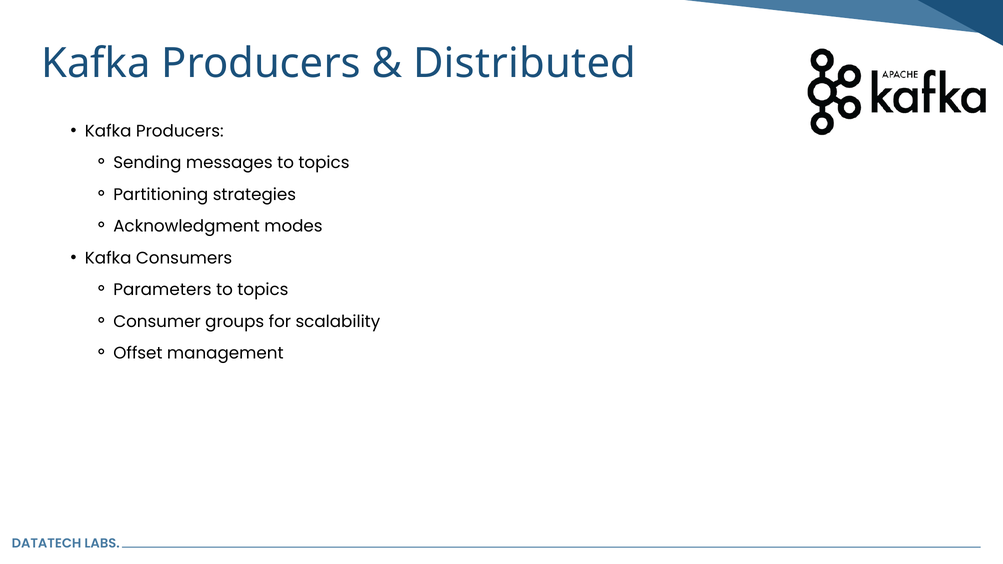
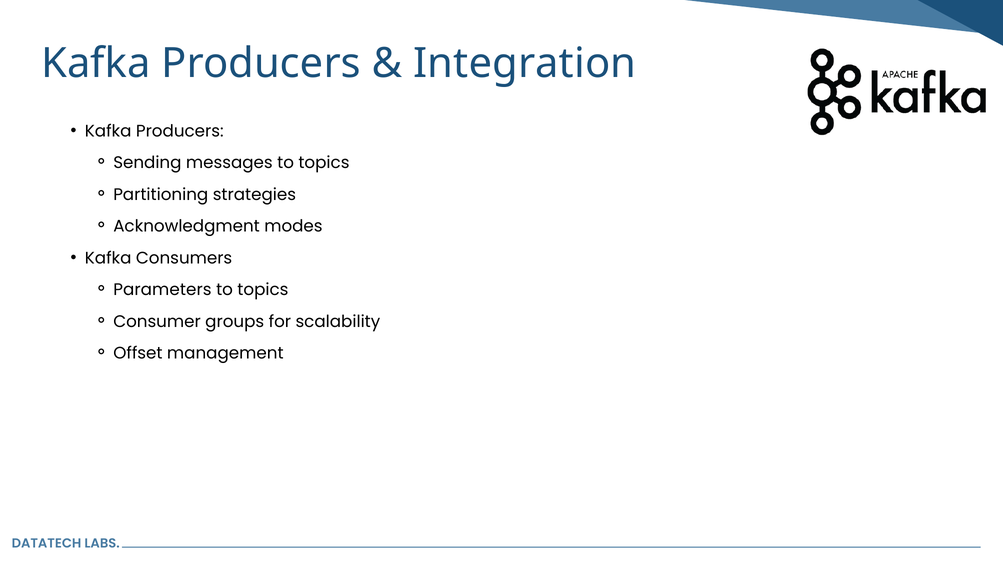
Distributed: Distributed -> Integration (525, 64)
